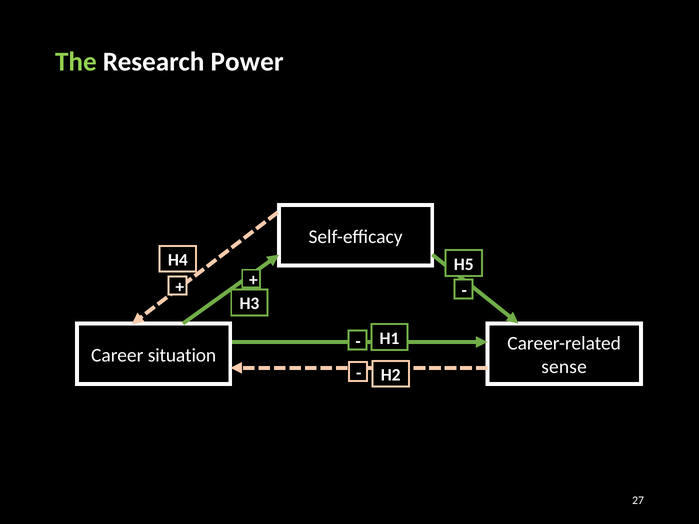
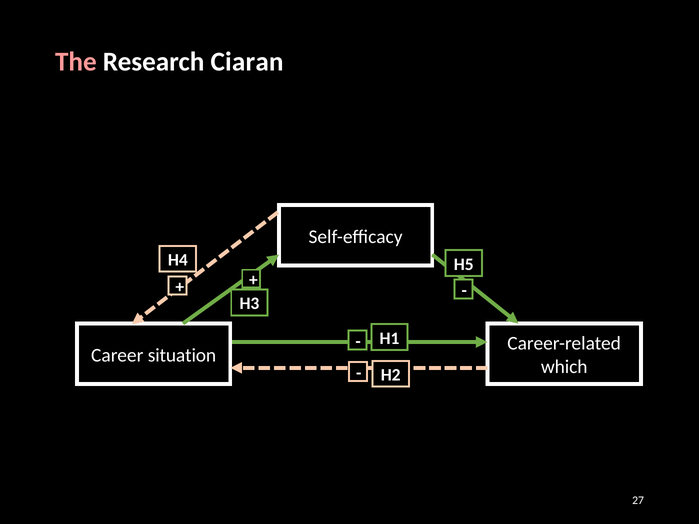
The colour: light green -> pink (76, 62)
Power: Power -> Ciaran (247, 62)
sense: sense -> which (564, 367)
